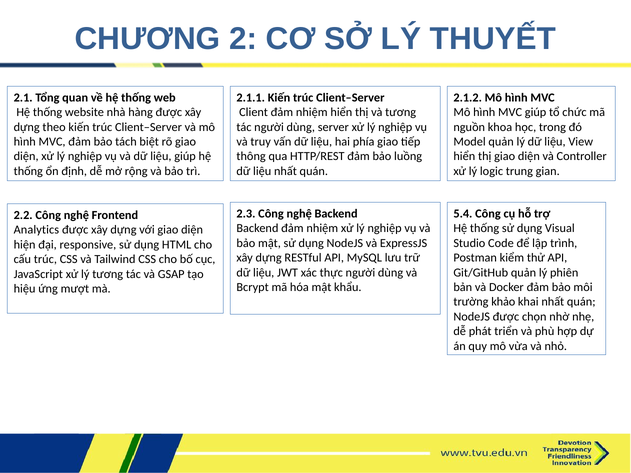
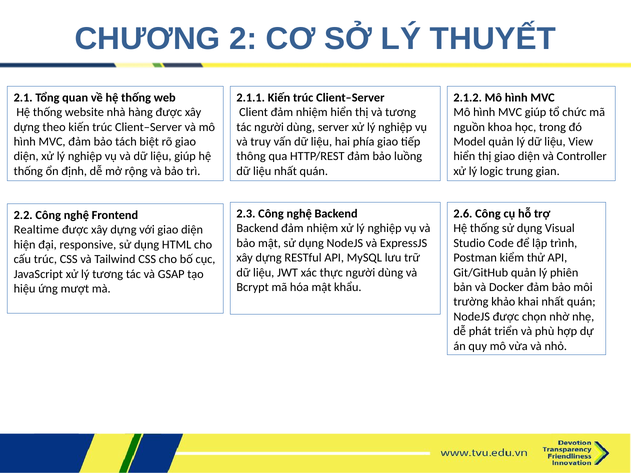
5.4: 5.4 -> 2.6 (463, 214)
Analytics: Analytics -> Realtime (36, 230)
